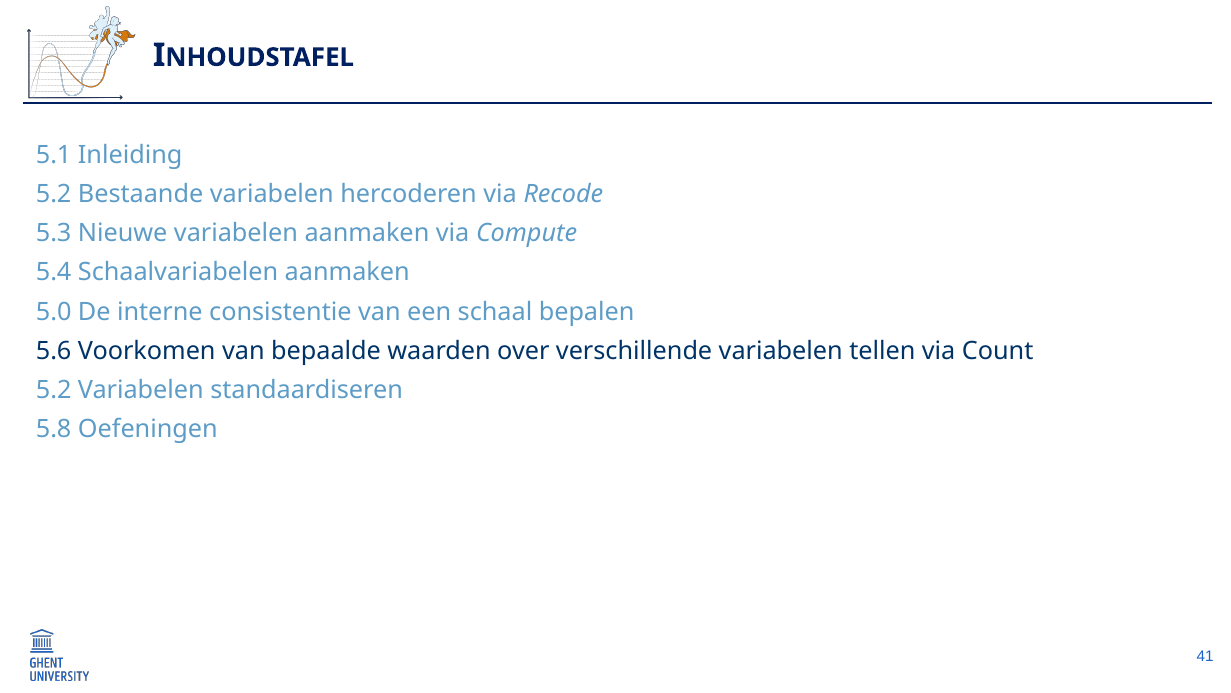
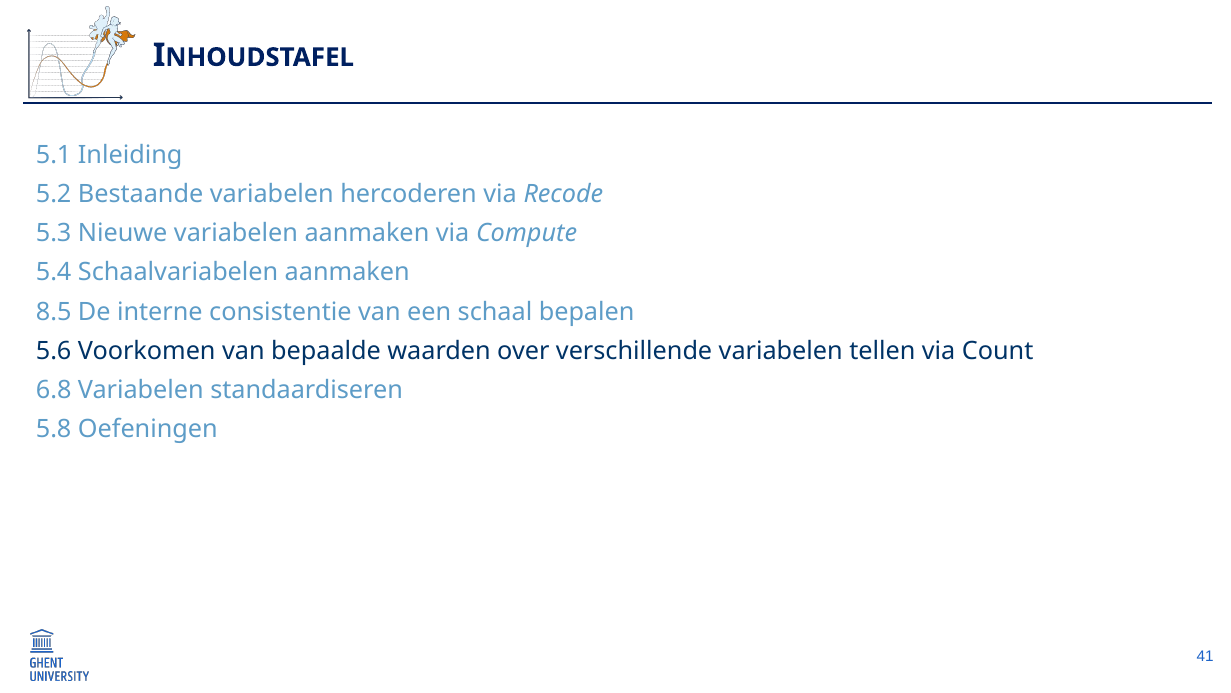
5.0: 5.0 -> 8.5 (54, 311)
5.2: 5.2 -> 6.8 (54, 390)
